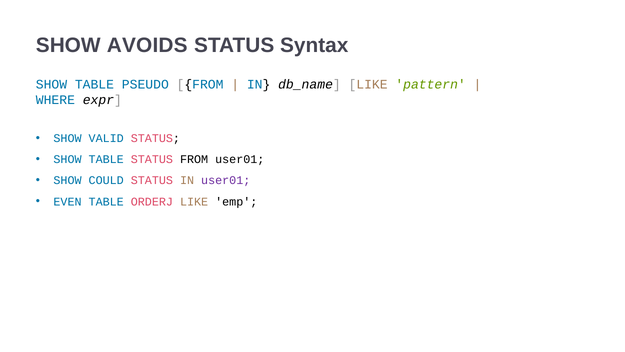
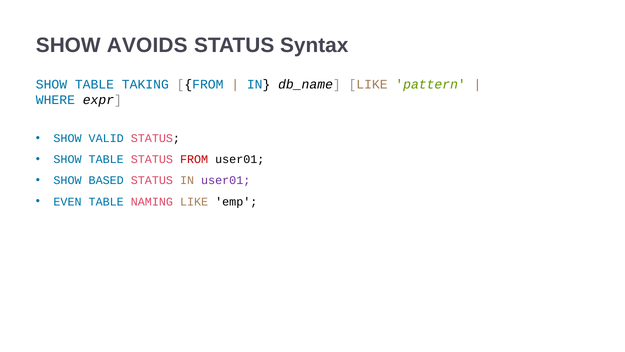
PSEUDO: PSEUDO -> TAKING (145, 84)
FROM colour: black -> red (194, 159)
COULD: COULD -> BASED (106, 180)
ORDERJ: ORDERJ -> NAMING (152, 201)
